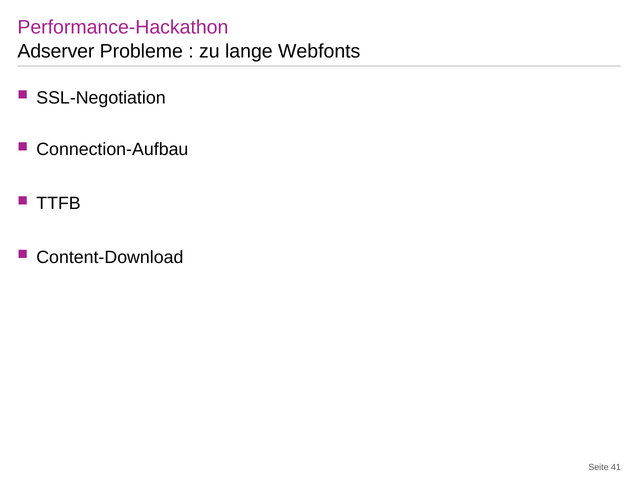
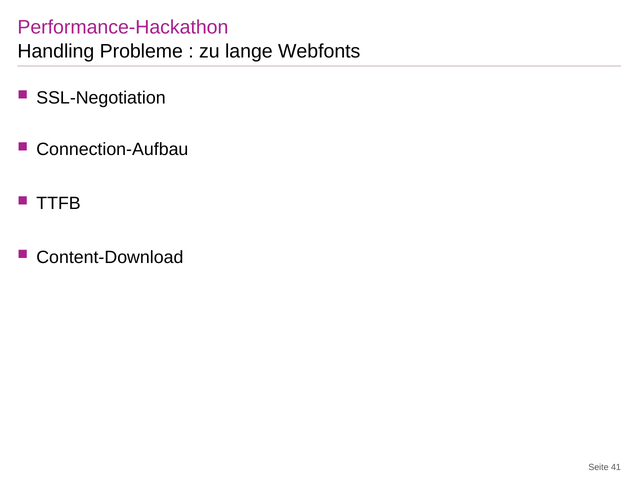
Adserver: Adserver -> Handling (56, 52)
